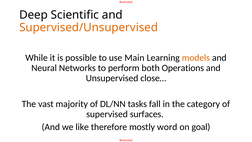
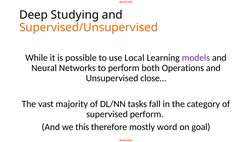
Scientific: Scientific -> Studying (75, 15)
Main: Main -> Local (134, 58)
models colour: orange -> purple (196, 58)
supervised surfaces: surfaces -> perform (147, 114)
like: like -> this (82, 127)
